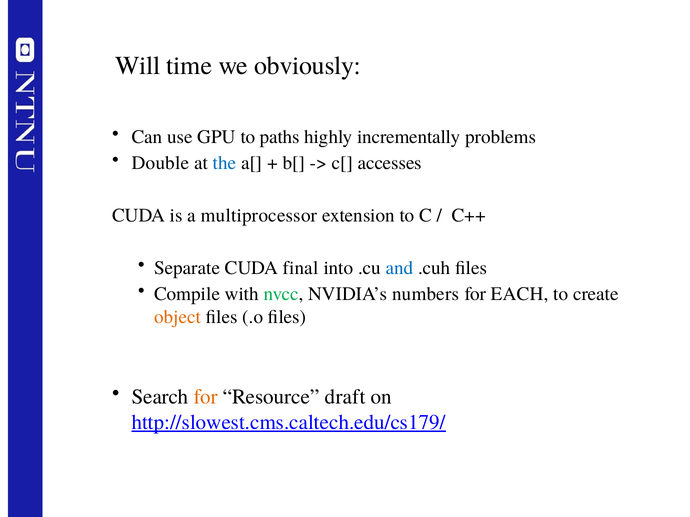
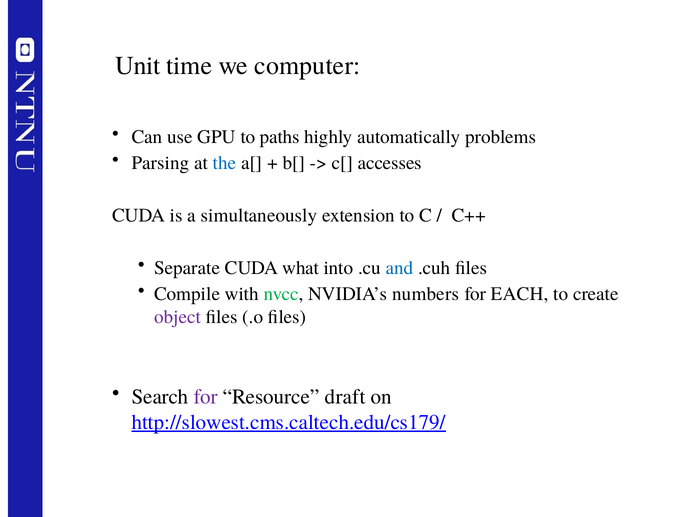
Will: Will -> Unit (138, 66)
obviously: obviously -> computer (307, 66)
incrementally: incrementally -> automatically (409, 137)
Double: Double -> Parsing (161, 163)
multiprocessor: multiprocessor -> simultaneously (259, 216)
final: final -> what (301, 268)
object colour: orange -> purple (178, 317)
for colour: orange -> purple (206, 397)
